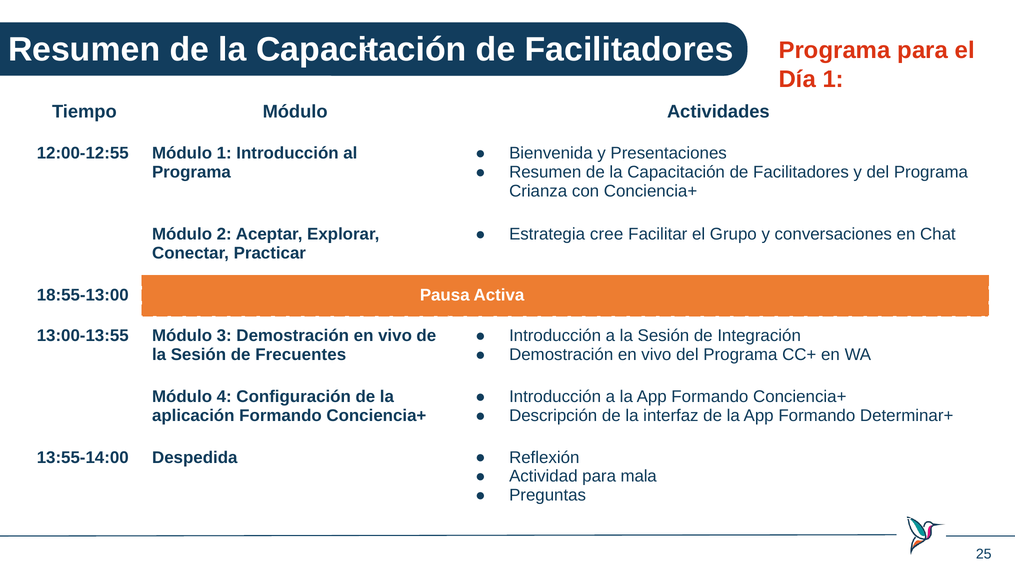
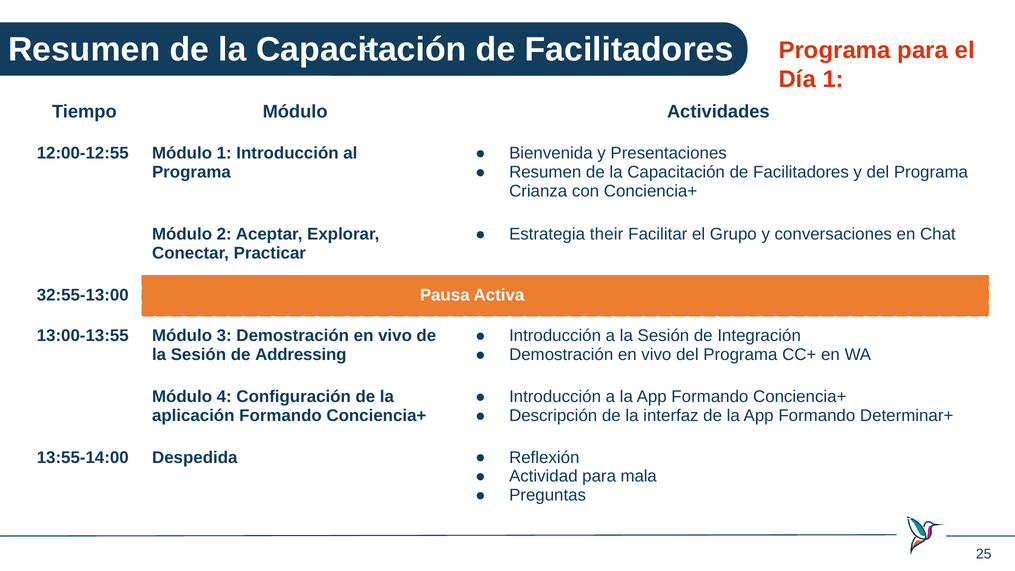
cree: cree -> their (607, 234)
18:55-13:00: 18:55-13:00 -> 32:55-13:00 (83, 295)
Frecuentes: Frecuentes -> Addressing (301, 355)
